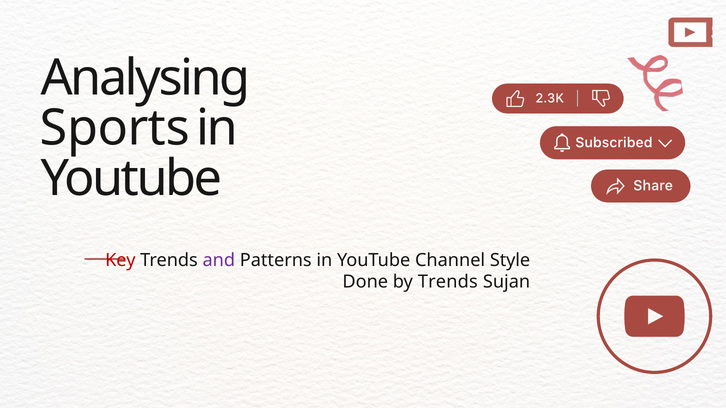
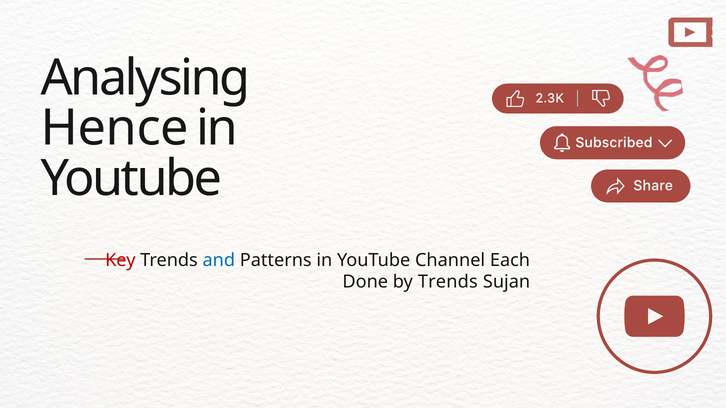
Sports: Sports -> Hence (115, 128)
and colour: purple -> blue (219, 260)
Style: Style -> Each (510, 260)
